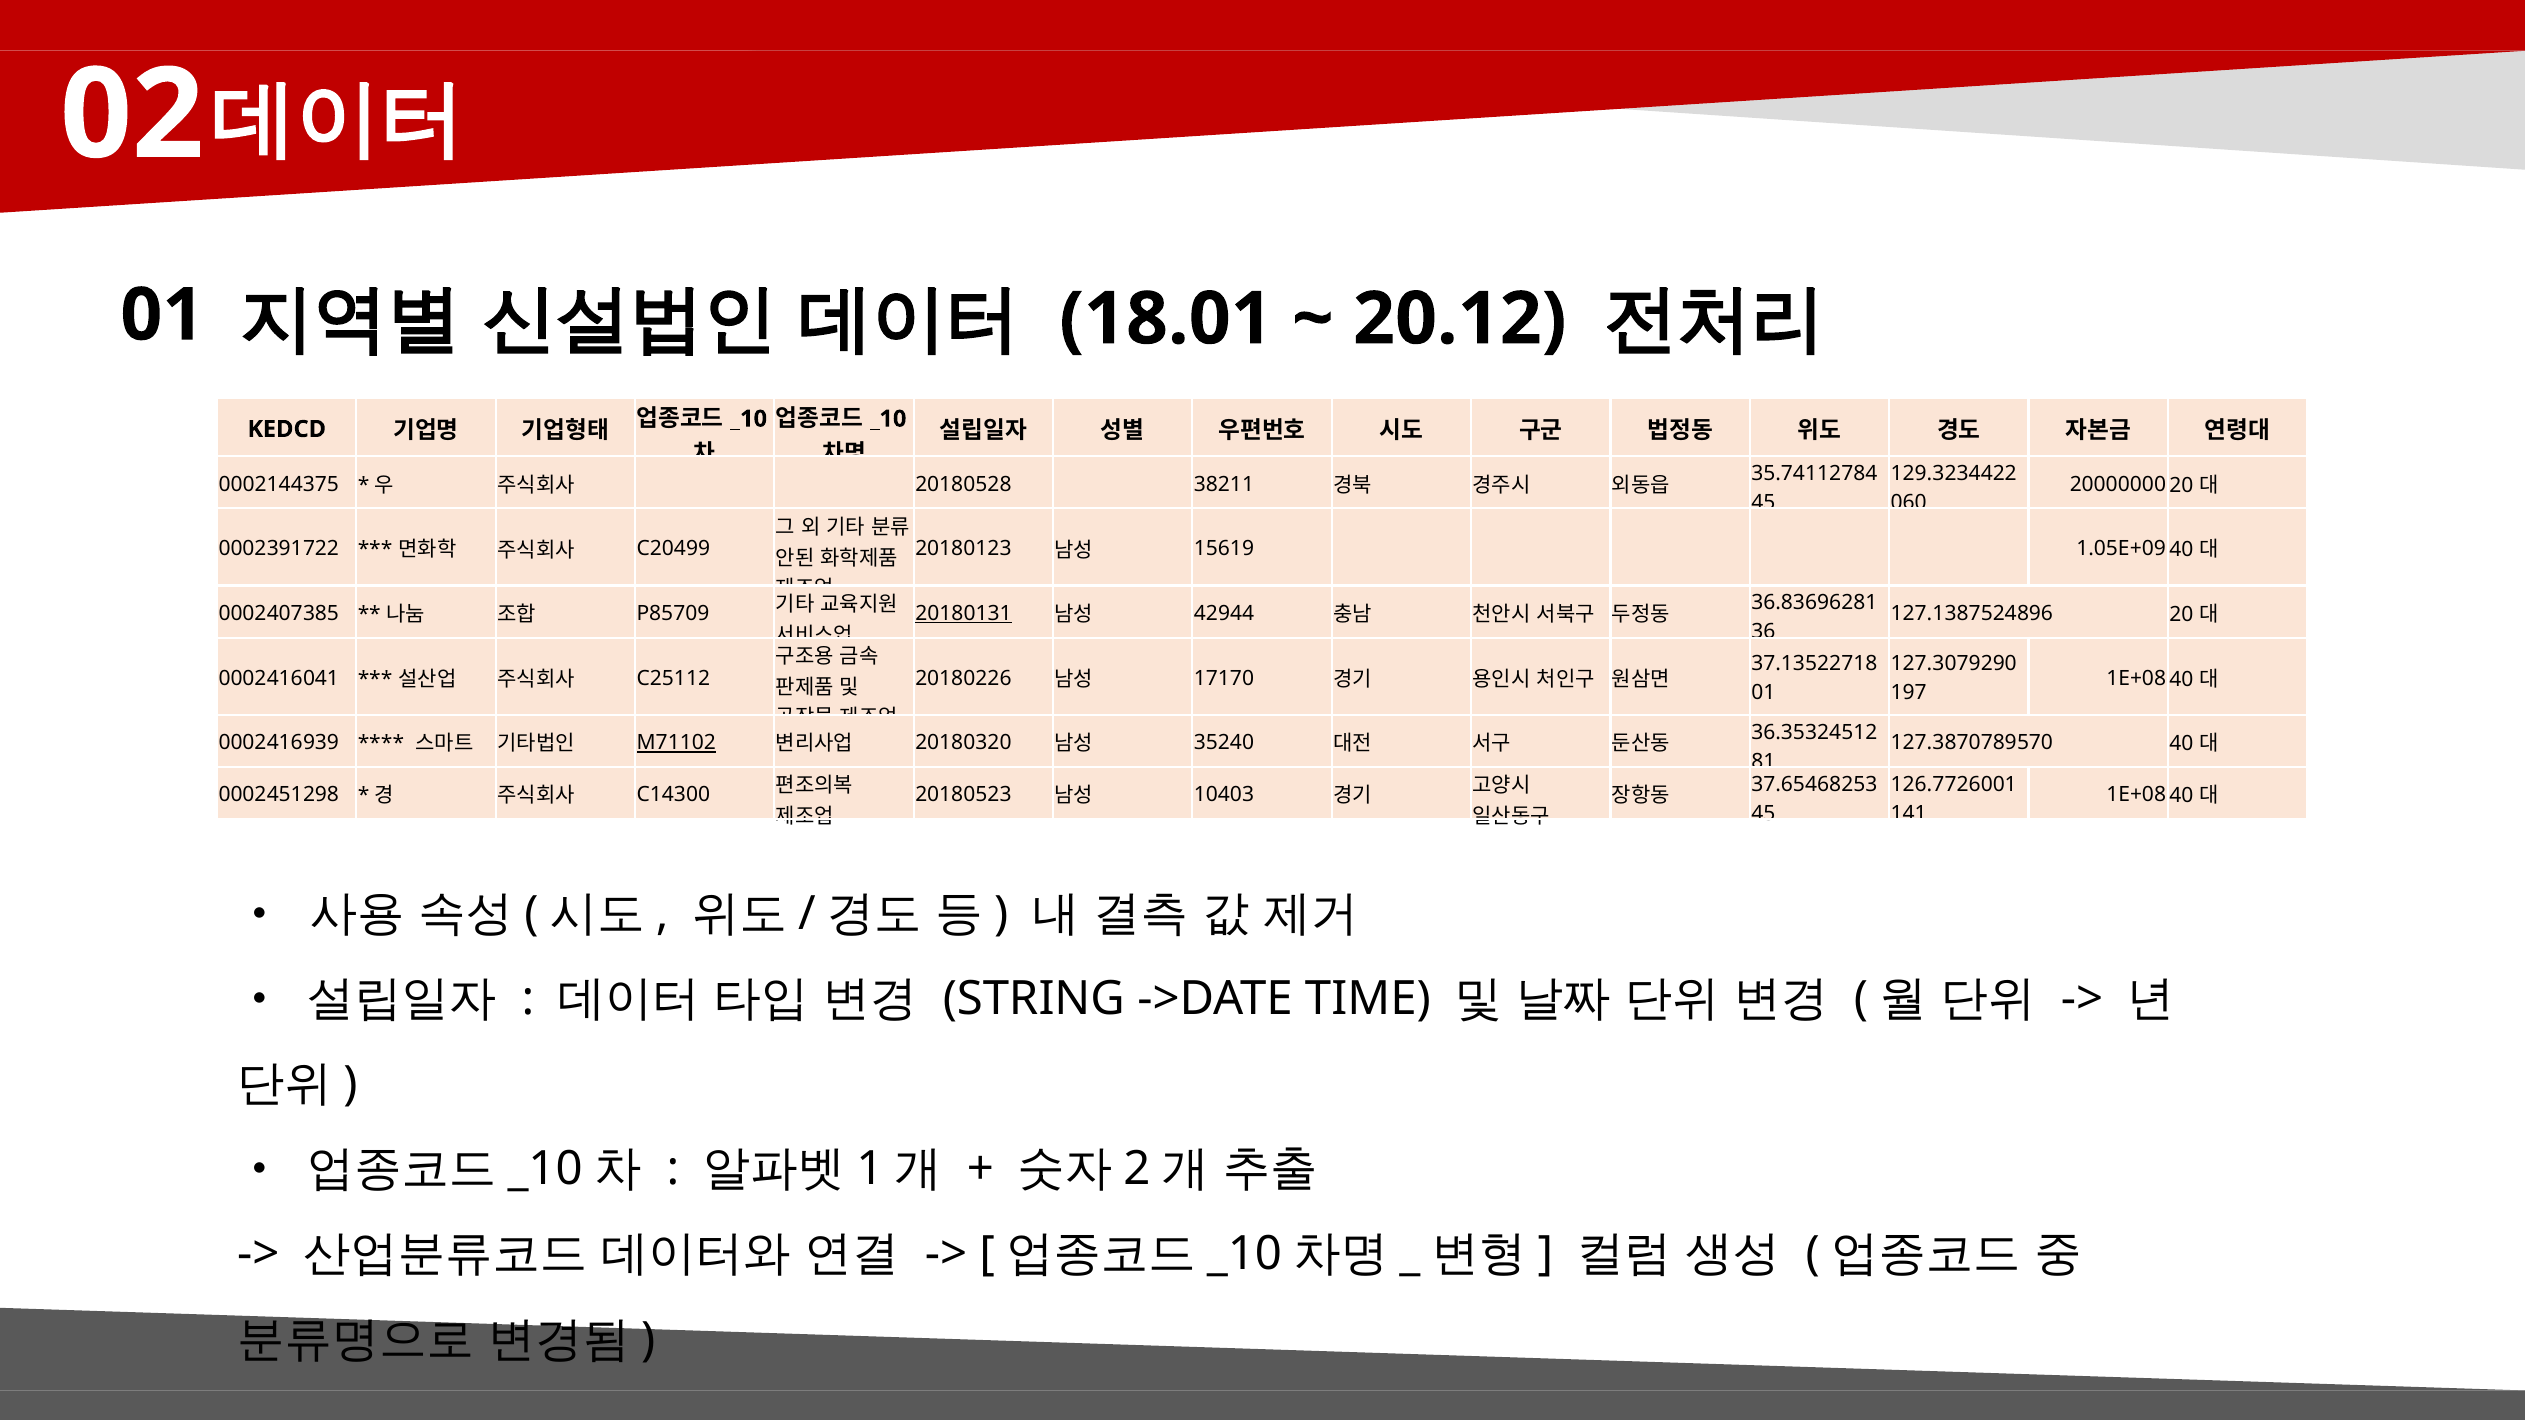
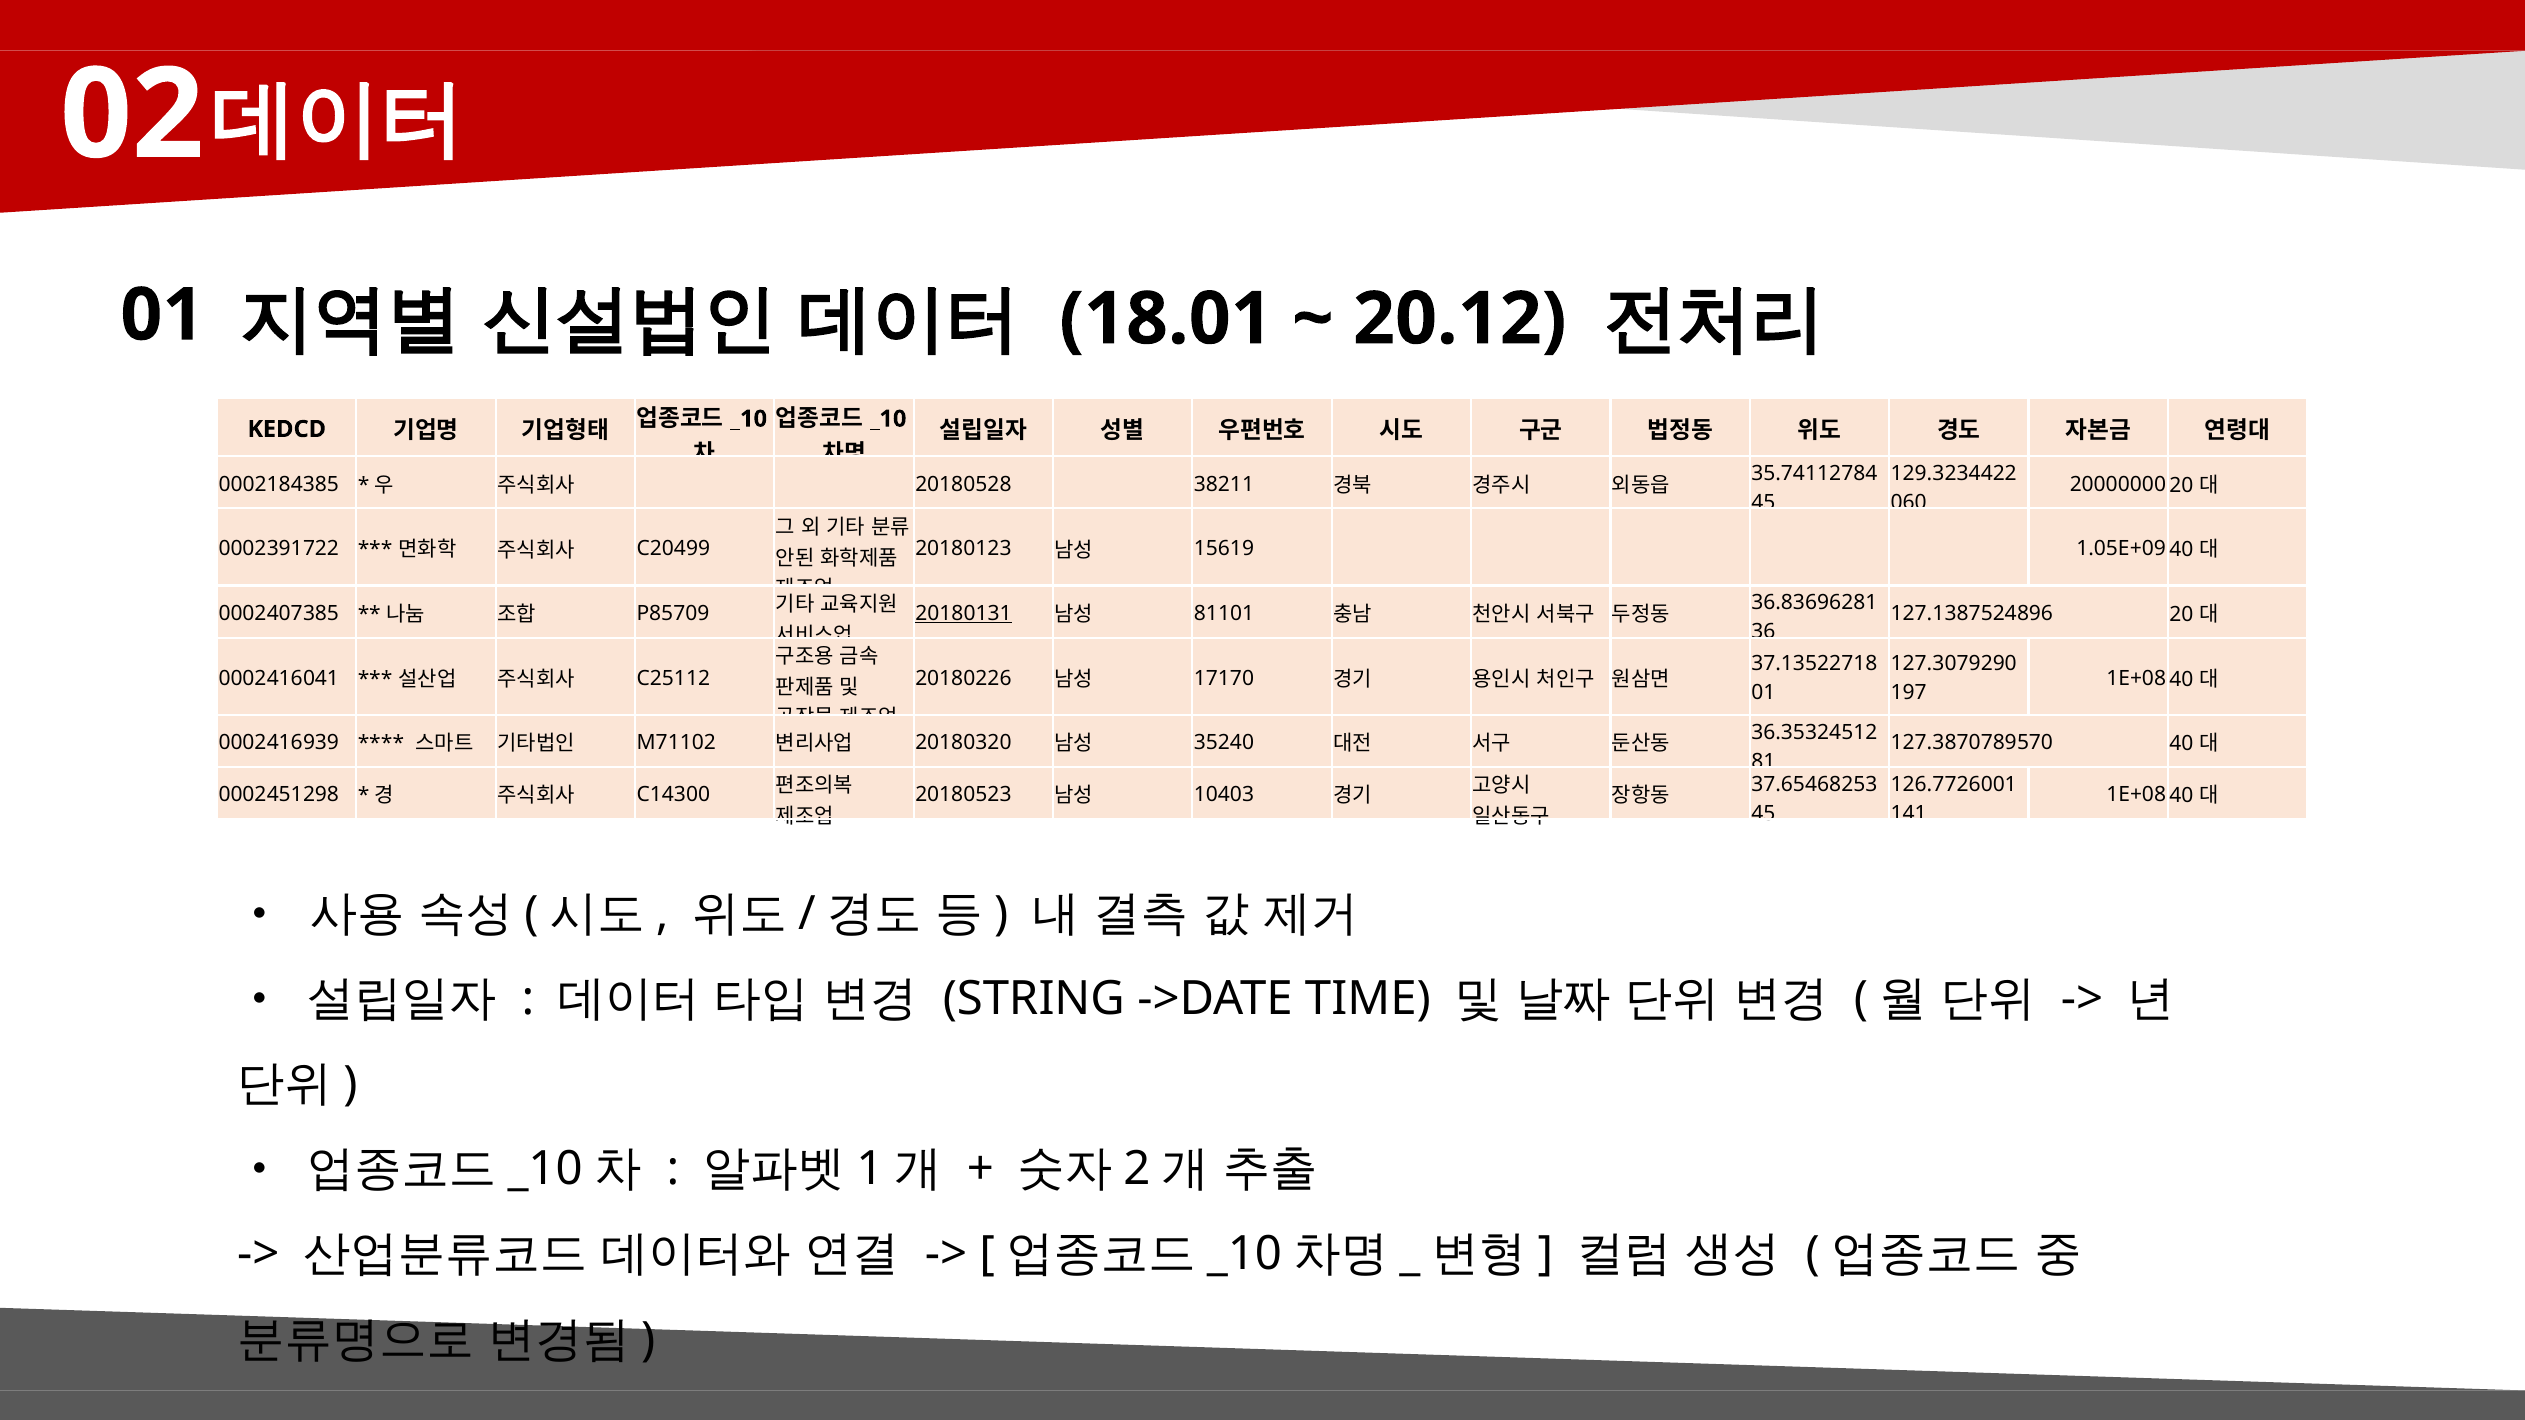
0002144375: 0002144375 -> 0002184385 (279, 484)
42944: 42944 -> 81101 (1224, 614)
M71102 underline: present -> none (676, 743)
